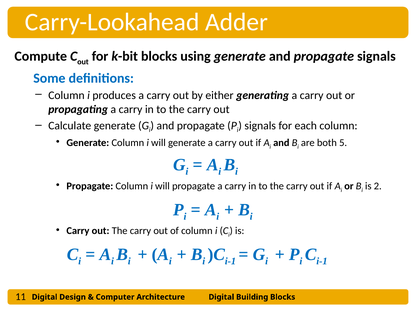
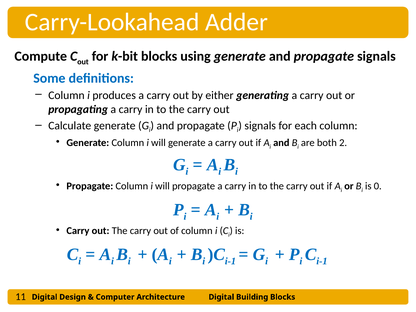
5: 5 -> 2 (343, 143)
2: 2 -> 0 (378, 186)
